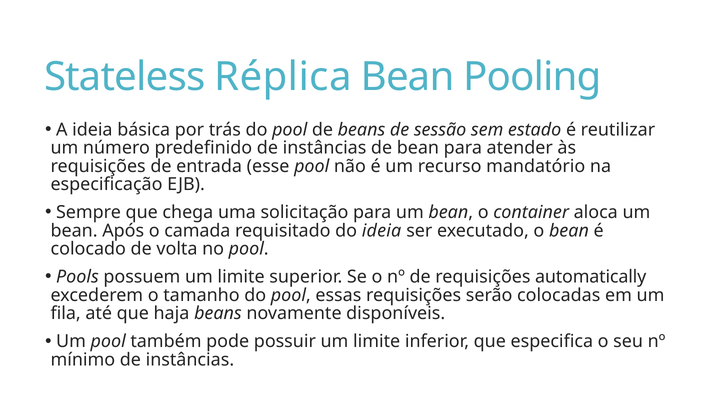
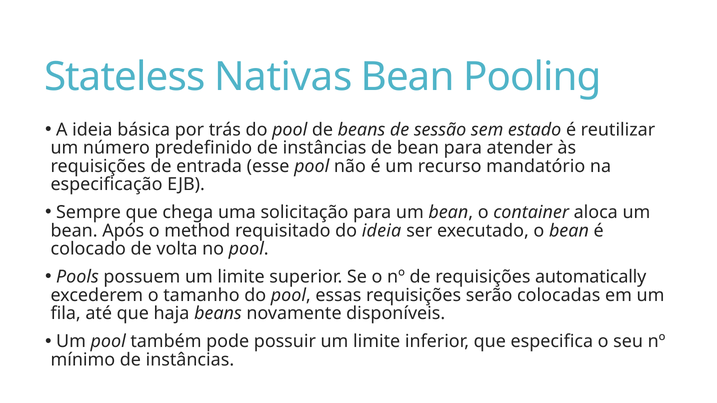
Réplica: Réplica -> Nativas (283, 77)
camada: camada -> method (197, 231)
